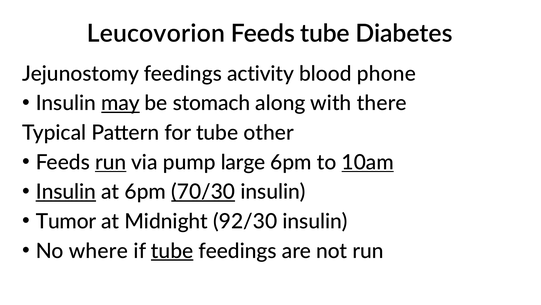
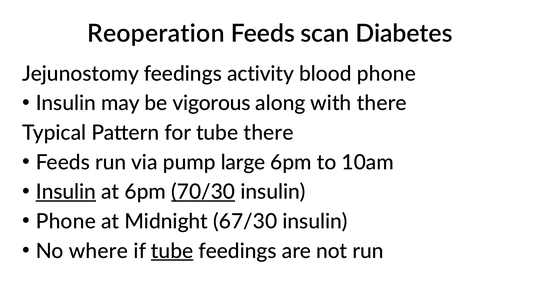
Leucovorion: Leucovorion -> Reoperation (156, 34)
Feeds tube: tube -> scan (325, 34)
may underline: present -> none (121, 103)
stomach: stomach -> vigorous (211, 103)
tube other: other -> there (269, 133)
run underline: present -> none (111, 162)
10am underline: present -> none (368, 162)
Tumor: Tumor -> Phone (66, 221)
92/30: 92/30 -> 67/30 (245, 221)
